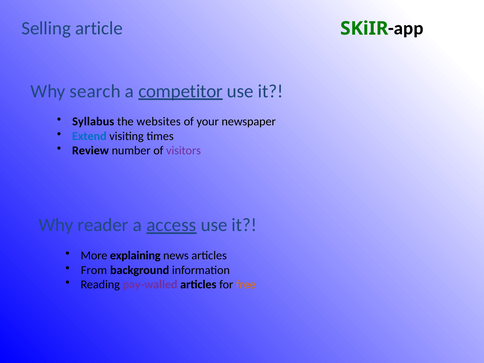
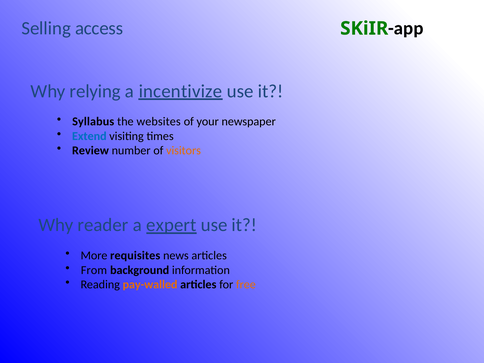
article: article -> access (99, 28)
search: search -> relying (95, 91)
competitor: competitor -> incentivize (180, 91)
visitors colour: purple -> orange (183, 151)
access: access -> expert (171, 225)
explaining: explaining -> requisites (135, 255)
pay-walled colour: purple -> orange (150, 285)
